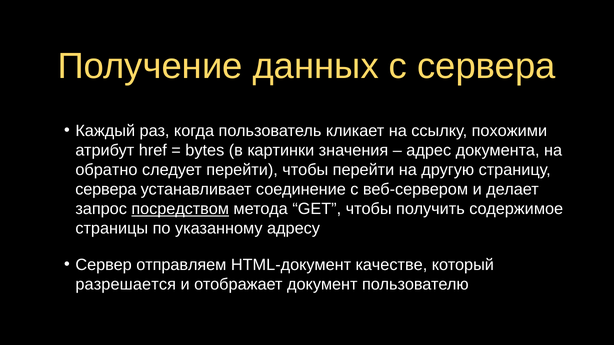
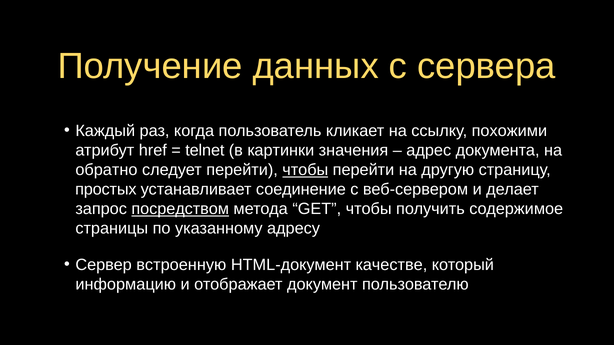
bytes: bytes -> telnet (205, 150)
чтобы underline: none -> present (305, 170)
сервера: сервера -> простых (106, 190)
отправляем: отправляем -> встроенную (181, 265)
разрешается: разрешается -> информацию (126, 285)
